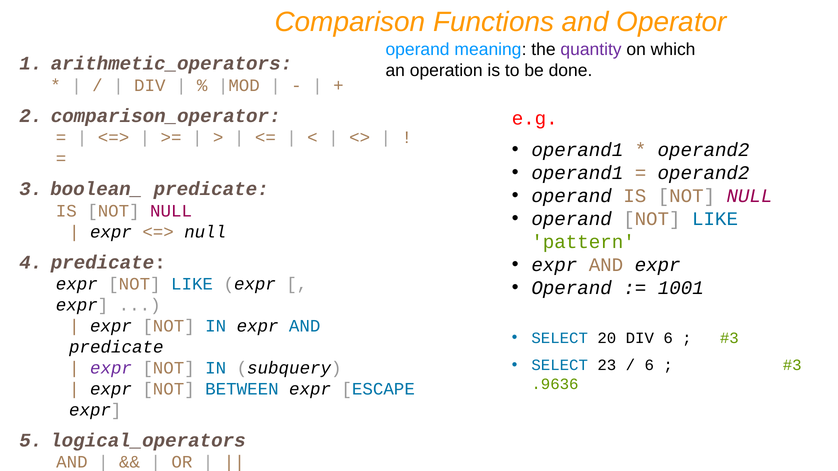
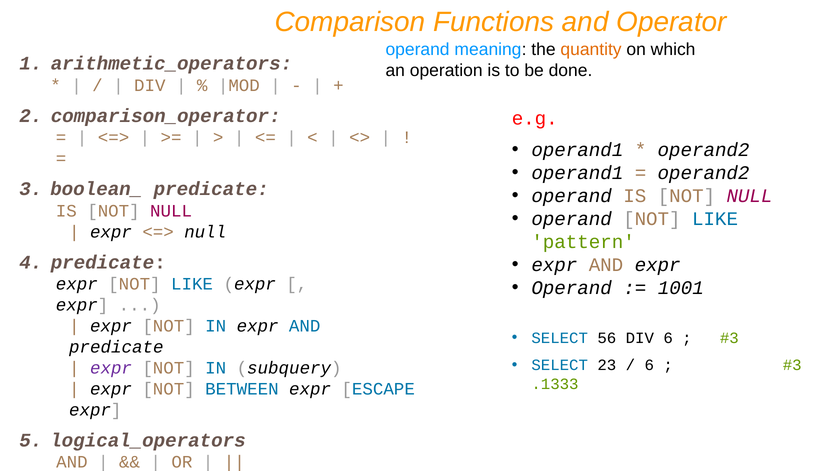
quantity colour: purple -> orange (591, 50)
20: 20 -> 56 (607, 338)
.9636: .9636 -> .1333 (555, 384)
